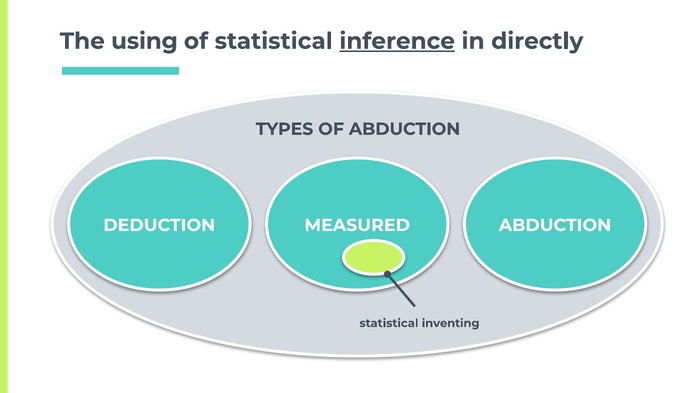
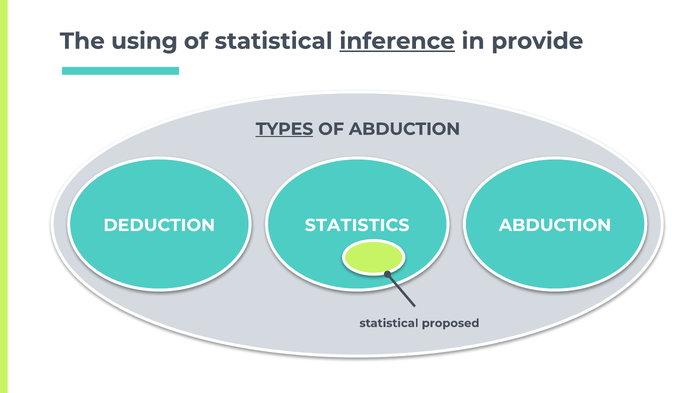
directly: directly -> provide (537, 41)
TYPES underline: none -> present (285, 129)
MEASURED: MEASURED -> STATISTICS (357, 225)
inventing: inventing -> proposed (451, 323)
